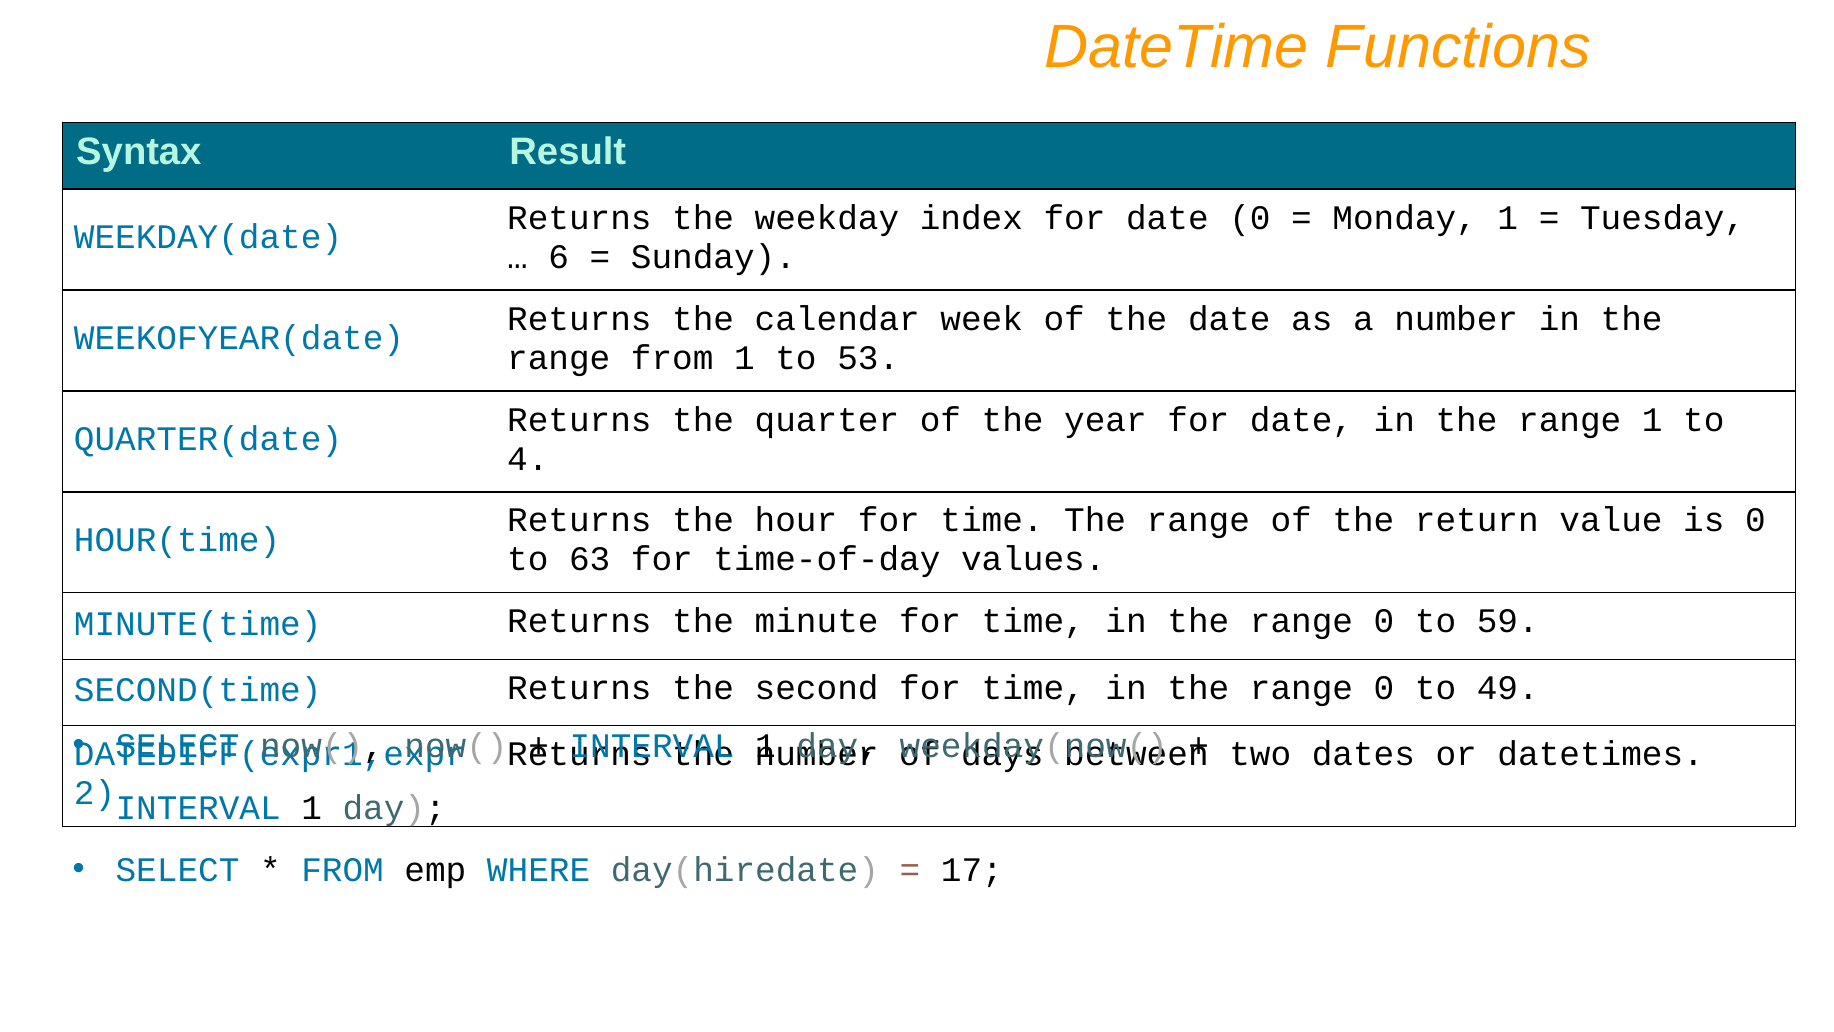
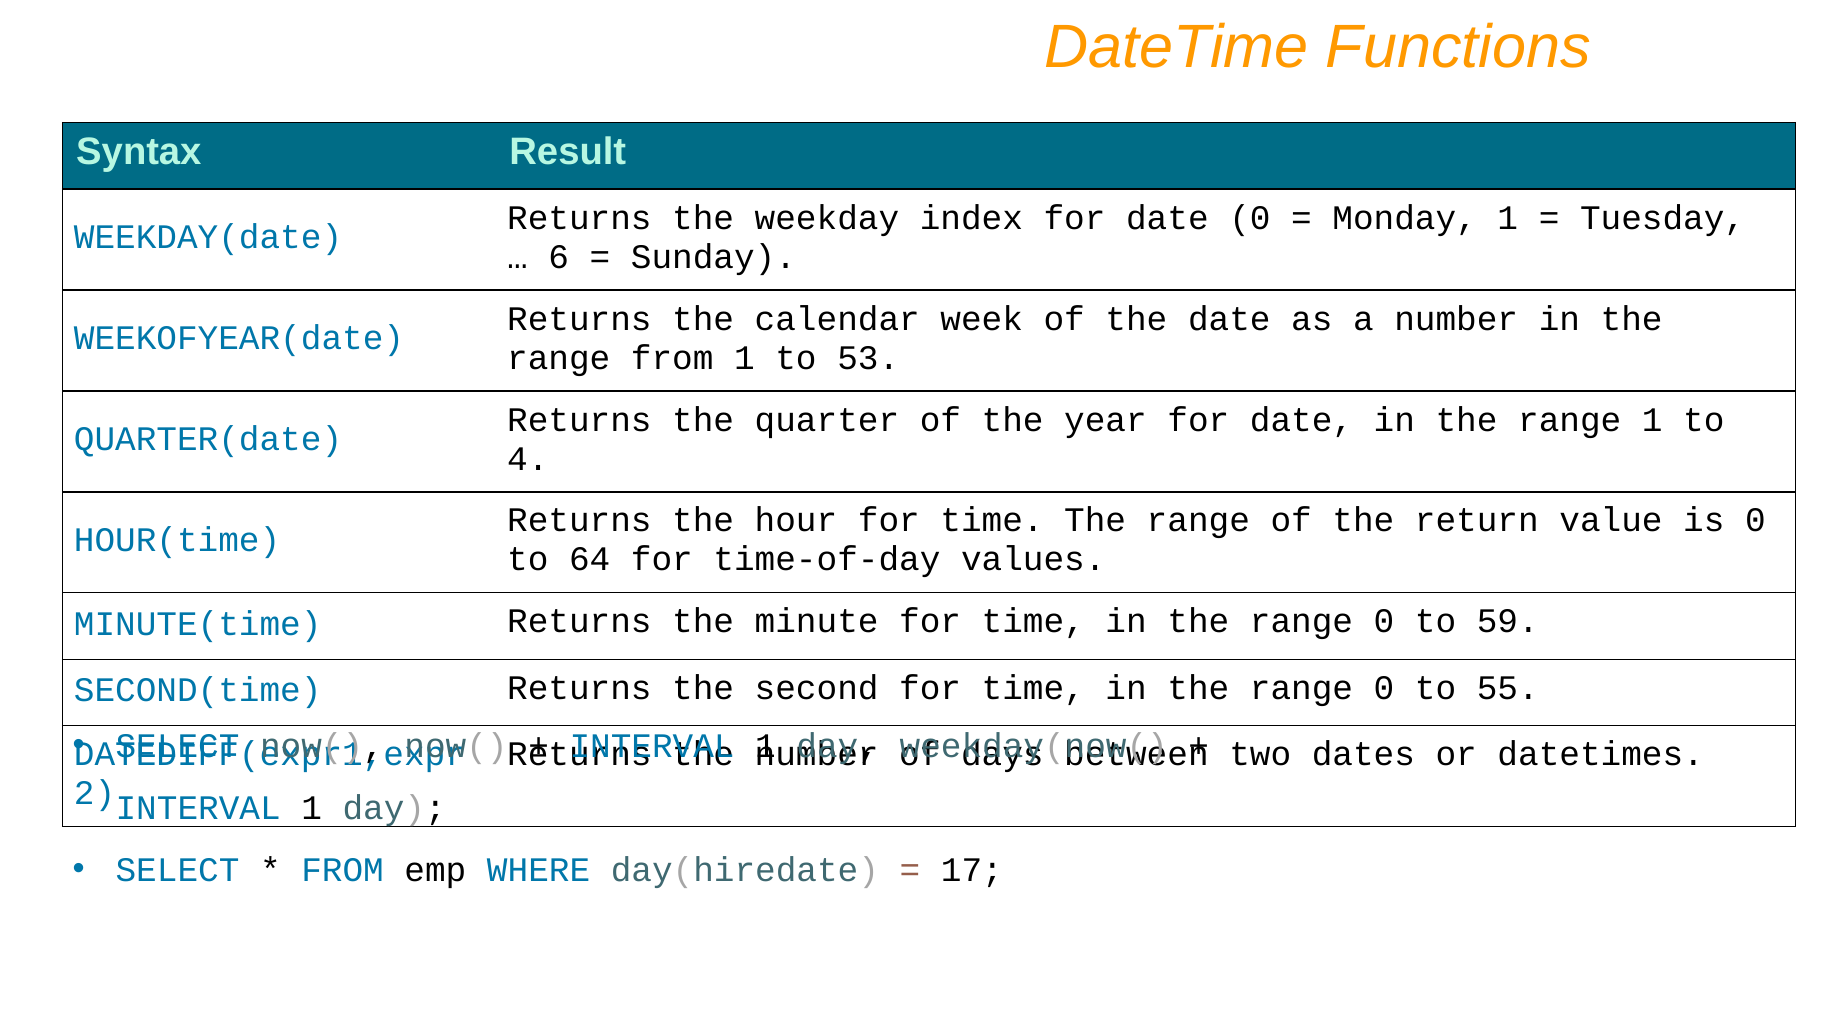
63: 63 -> 64 (590, 559)
49: 49 -> 55 (1508, 688)
